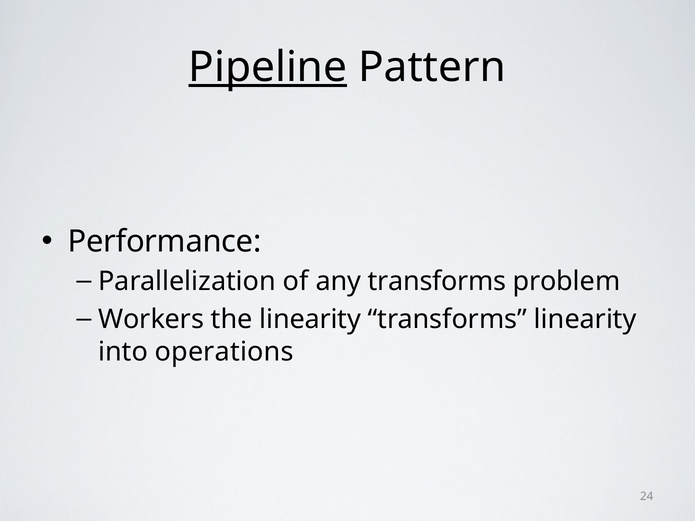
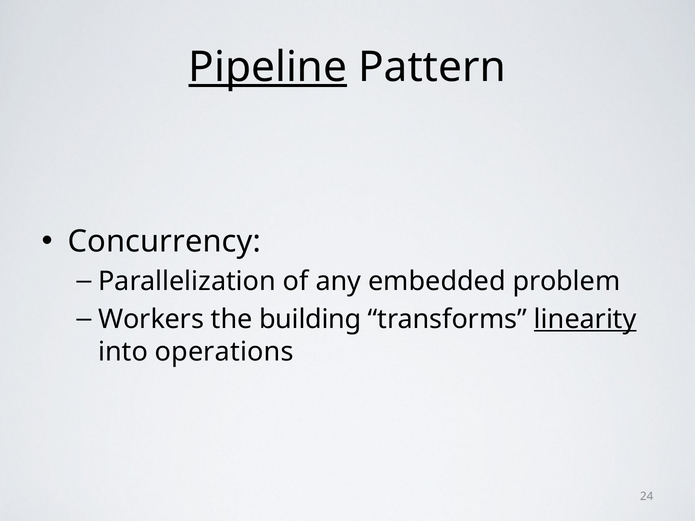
Performance: Performance -> Concurrency (164, 242)
any transforms: transforms -> embedded (437, 282)
the linearity: linearity -> building (310, 319)
linearity underline: none -> present (585, 319)
